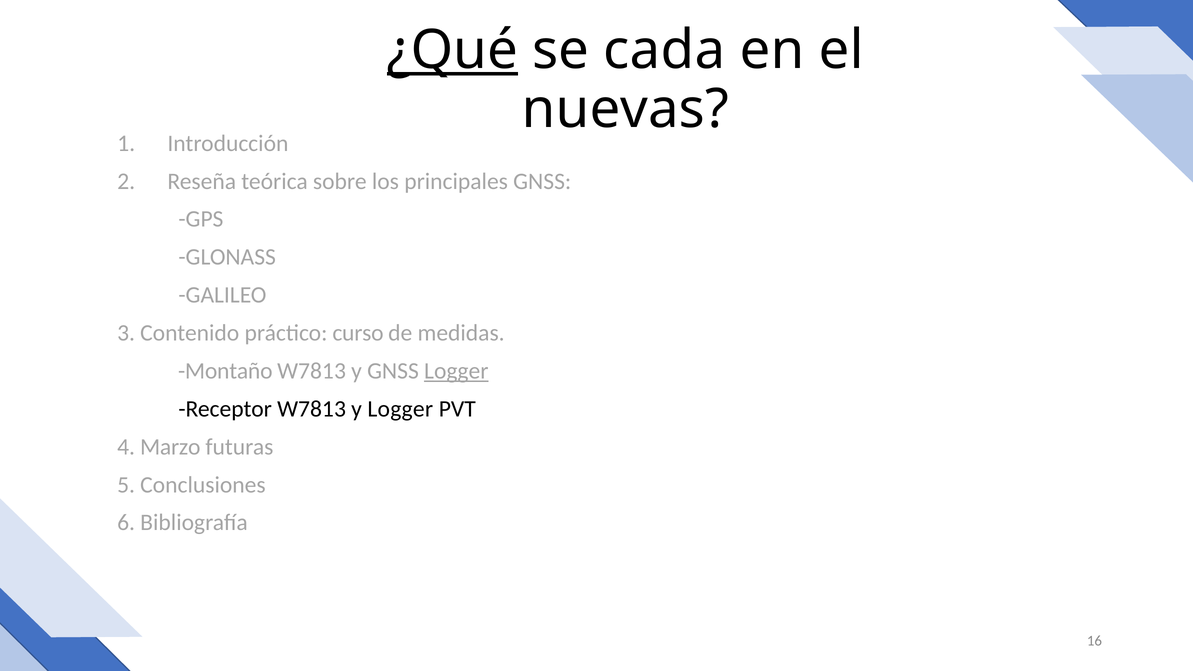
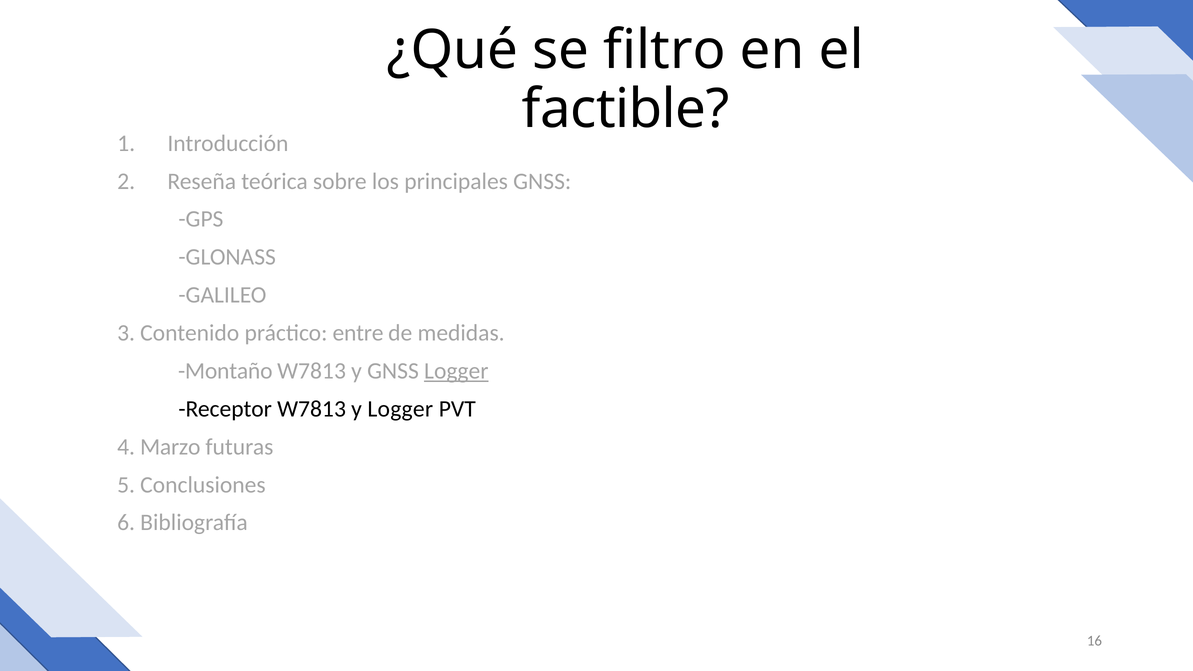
¿Qué underline: present -> none (452, 50)
cada: cada -> filtro (665, 50)
nuevas: nuevas -> factible (626, 109)
curso: curso -> entre (358, 333)
